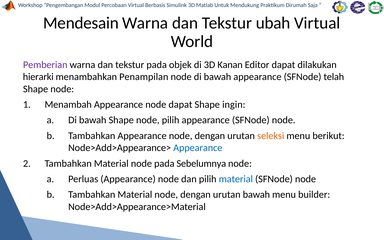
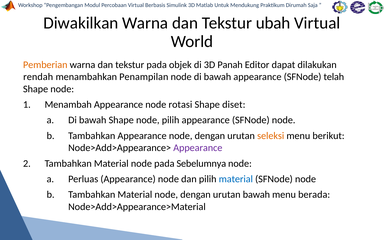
Mendesain: Mendesain -> Diwakilkan (81, 23)
Pemberian colour: purple -> orange (45, 65)
Kanan: Kanan -> Panah (230, 65)
hierarki: hierarki -> rendah (38, 77)
node dapat: dapat -> rotasi (180, 105)
ingin: ingin -> diset (234, 105)
Appearance colour: blue -> purple (198, 148)
builder: builder -> berada (314, 195)
